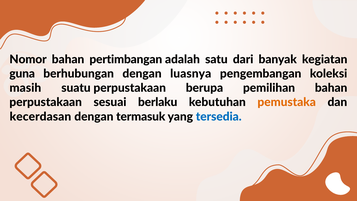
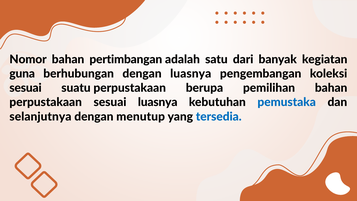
masih: masih -> sesuai (26, 88)
sesuai berlaku: berlaku -> luasnya (158, 102)
pemustaka colour: orange -> blue (287, 102)
kecerdasan: kecerdasan -> selanjutnya (40, 116)
termasuk: termasuk -> menutup (141, 116)
